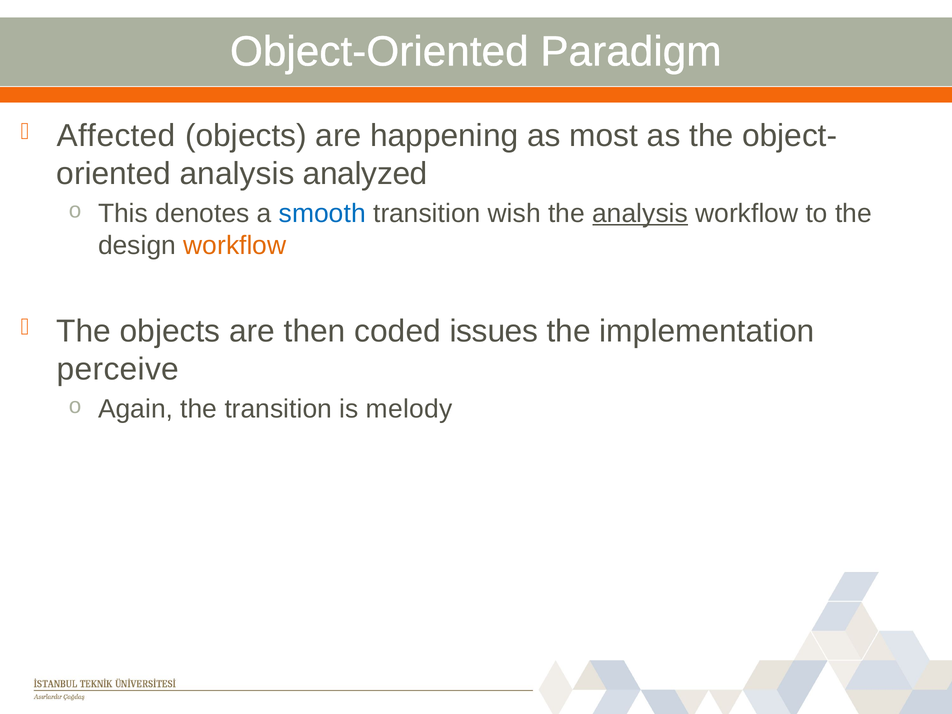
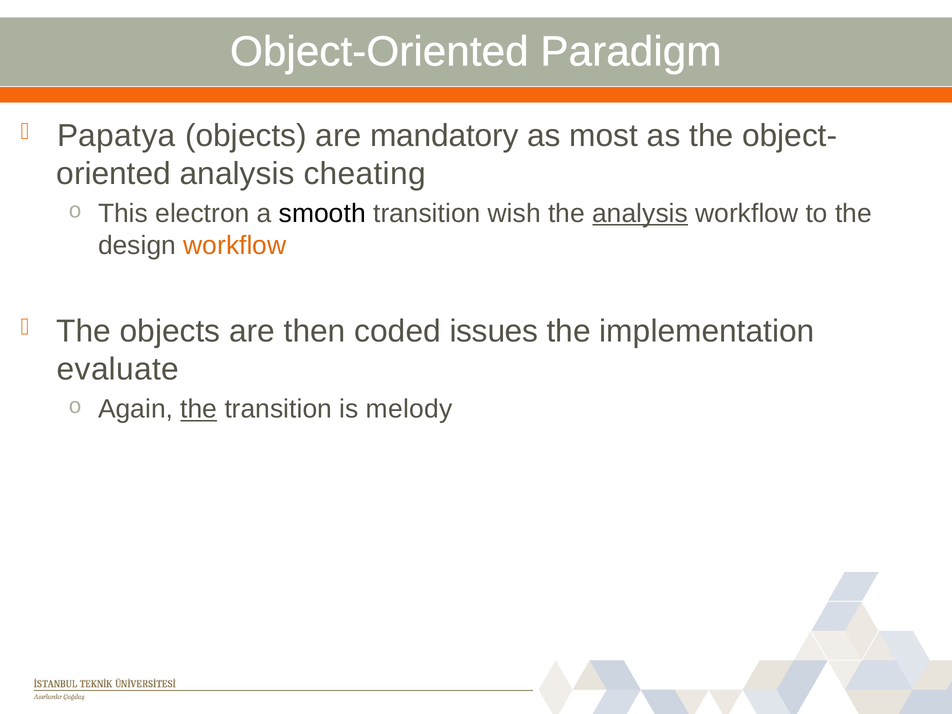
Affected: Affected -> Papatya (116, 136)
happening: happening -> mandatory (444, 136)
analyzed: analyzed -> cheating (365, 174)
denotes: denotes -> electron (202, 214)
smooth colour: blue -> black (322, 214)
perceive: perceive -> evaluate (118, 369)
the underline: none -> present (199, 409)
